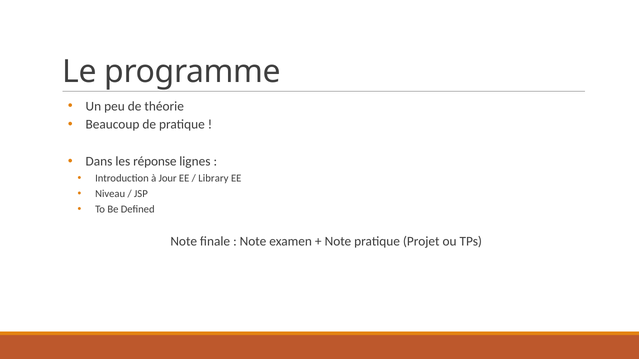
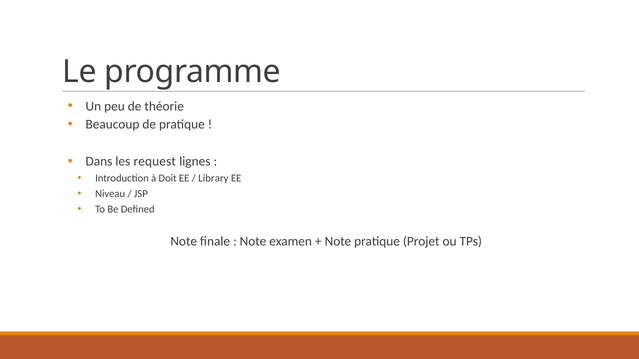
réponse: réponse -> request (155, 161)
Jour: Jour -> Doit (168, 178)
